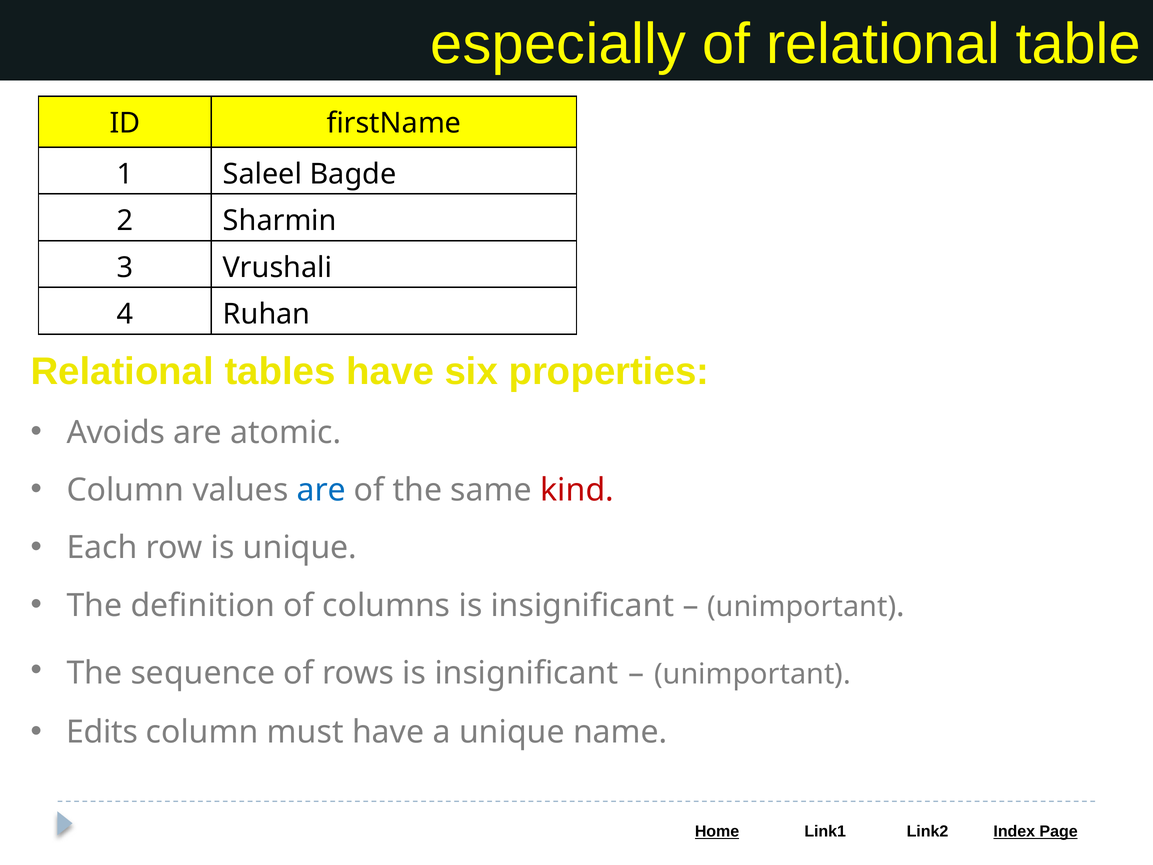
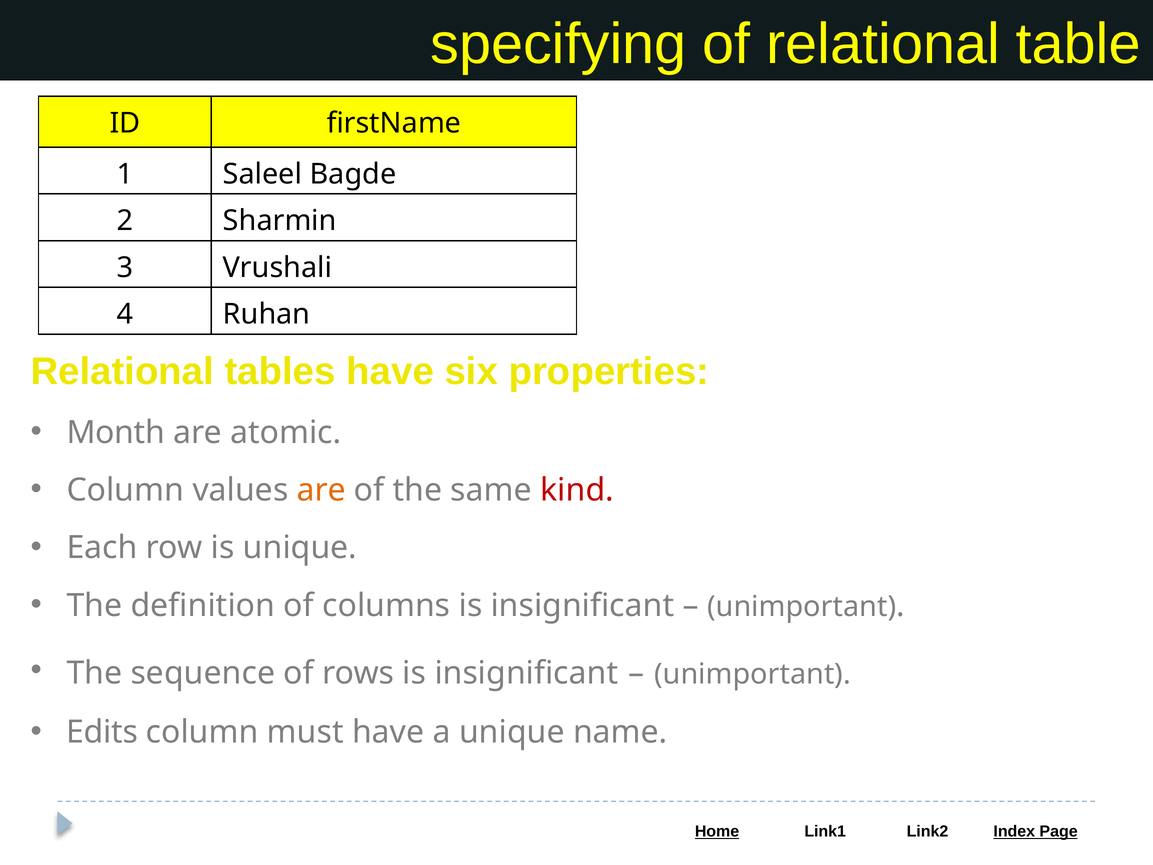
especially: especially -> specifying (558, 44)
Avoids: Avoids -> Month (116, 432)
are colour: blue -> orange (321, 490)
